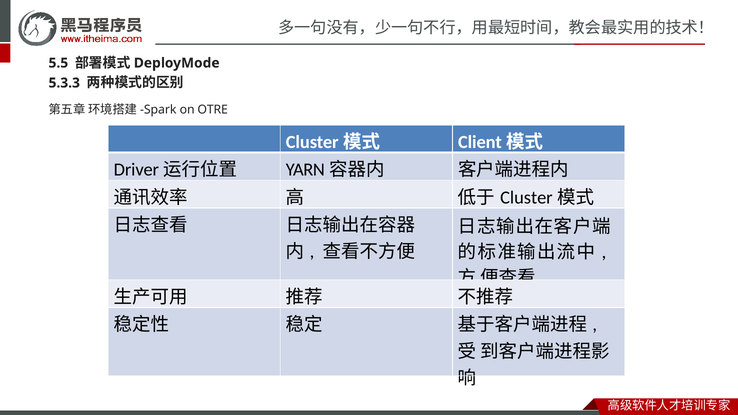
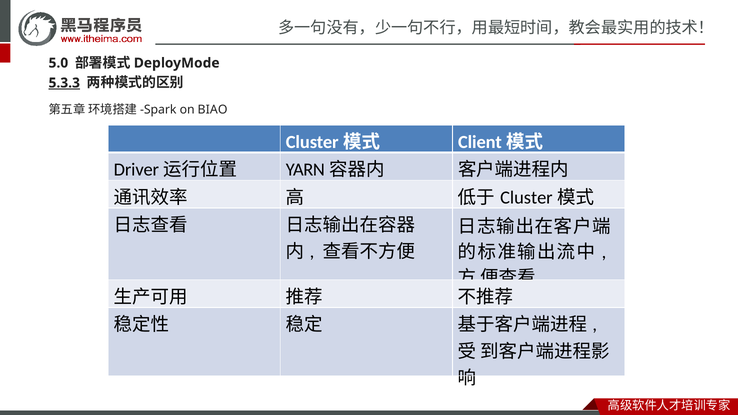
5.5: 5.5 -> 5.0 (58, 63)
5.3.3 underline: none -> present (64, 83)
OTRE: OTRE -> BIAO (213, 110)
